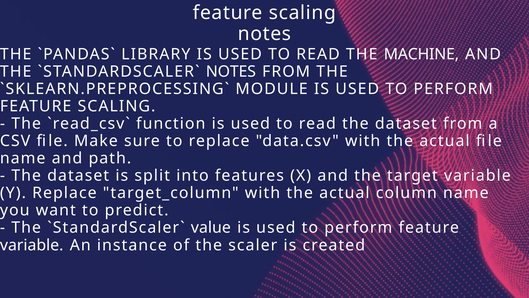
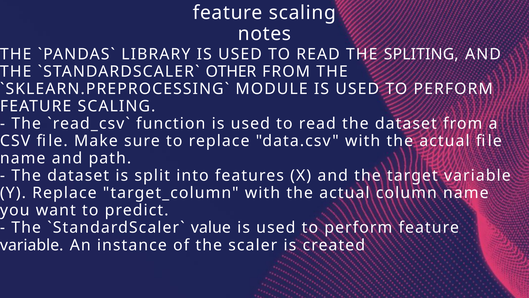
MACHINE: MACHINE -> SPLITING (421, 54)
NOTES: NOTES -> OTHER (231, 72)
